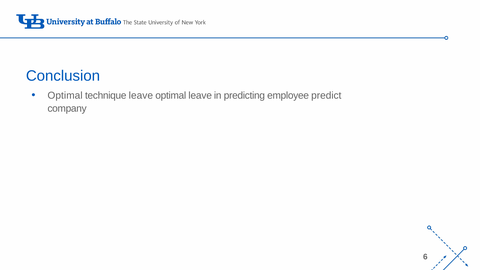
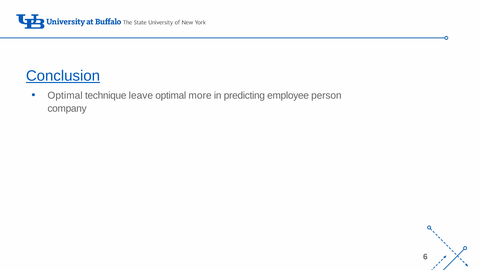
Conclusion underline: none -> present (63, 76)
optimal leave: leave -> more (200, 96)
predict: predict -> person (326, 96)
